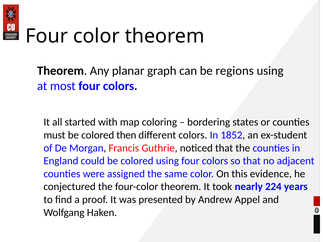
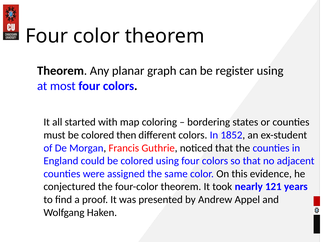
regions: regions -> register (235, 71)
224: 224 -> 121 (273, 187)
